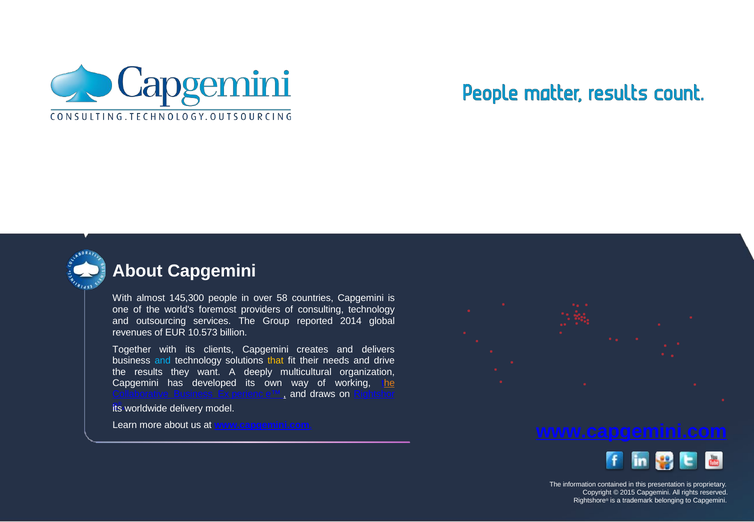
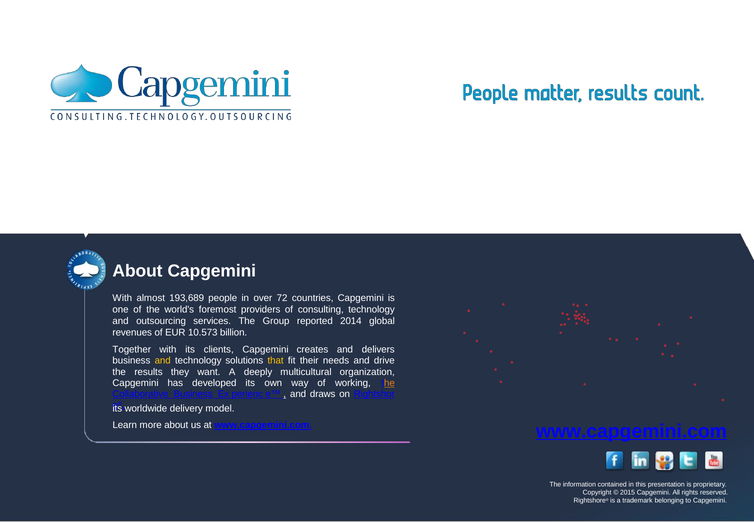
145,300: 145,300 -> 193,689 (187, 298)
58: 58 -> 72 (282, 298)
and colour: light blue -> yellow (163, 361)
